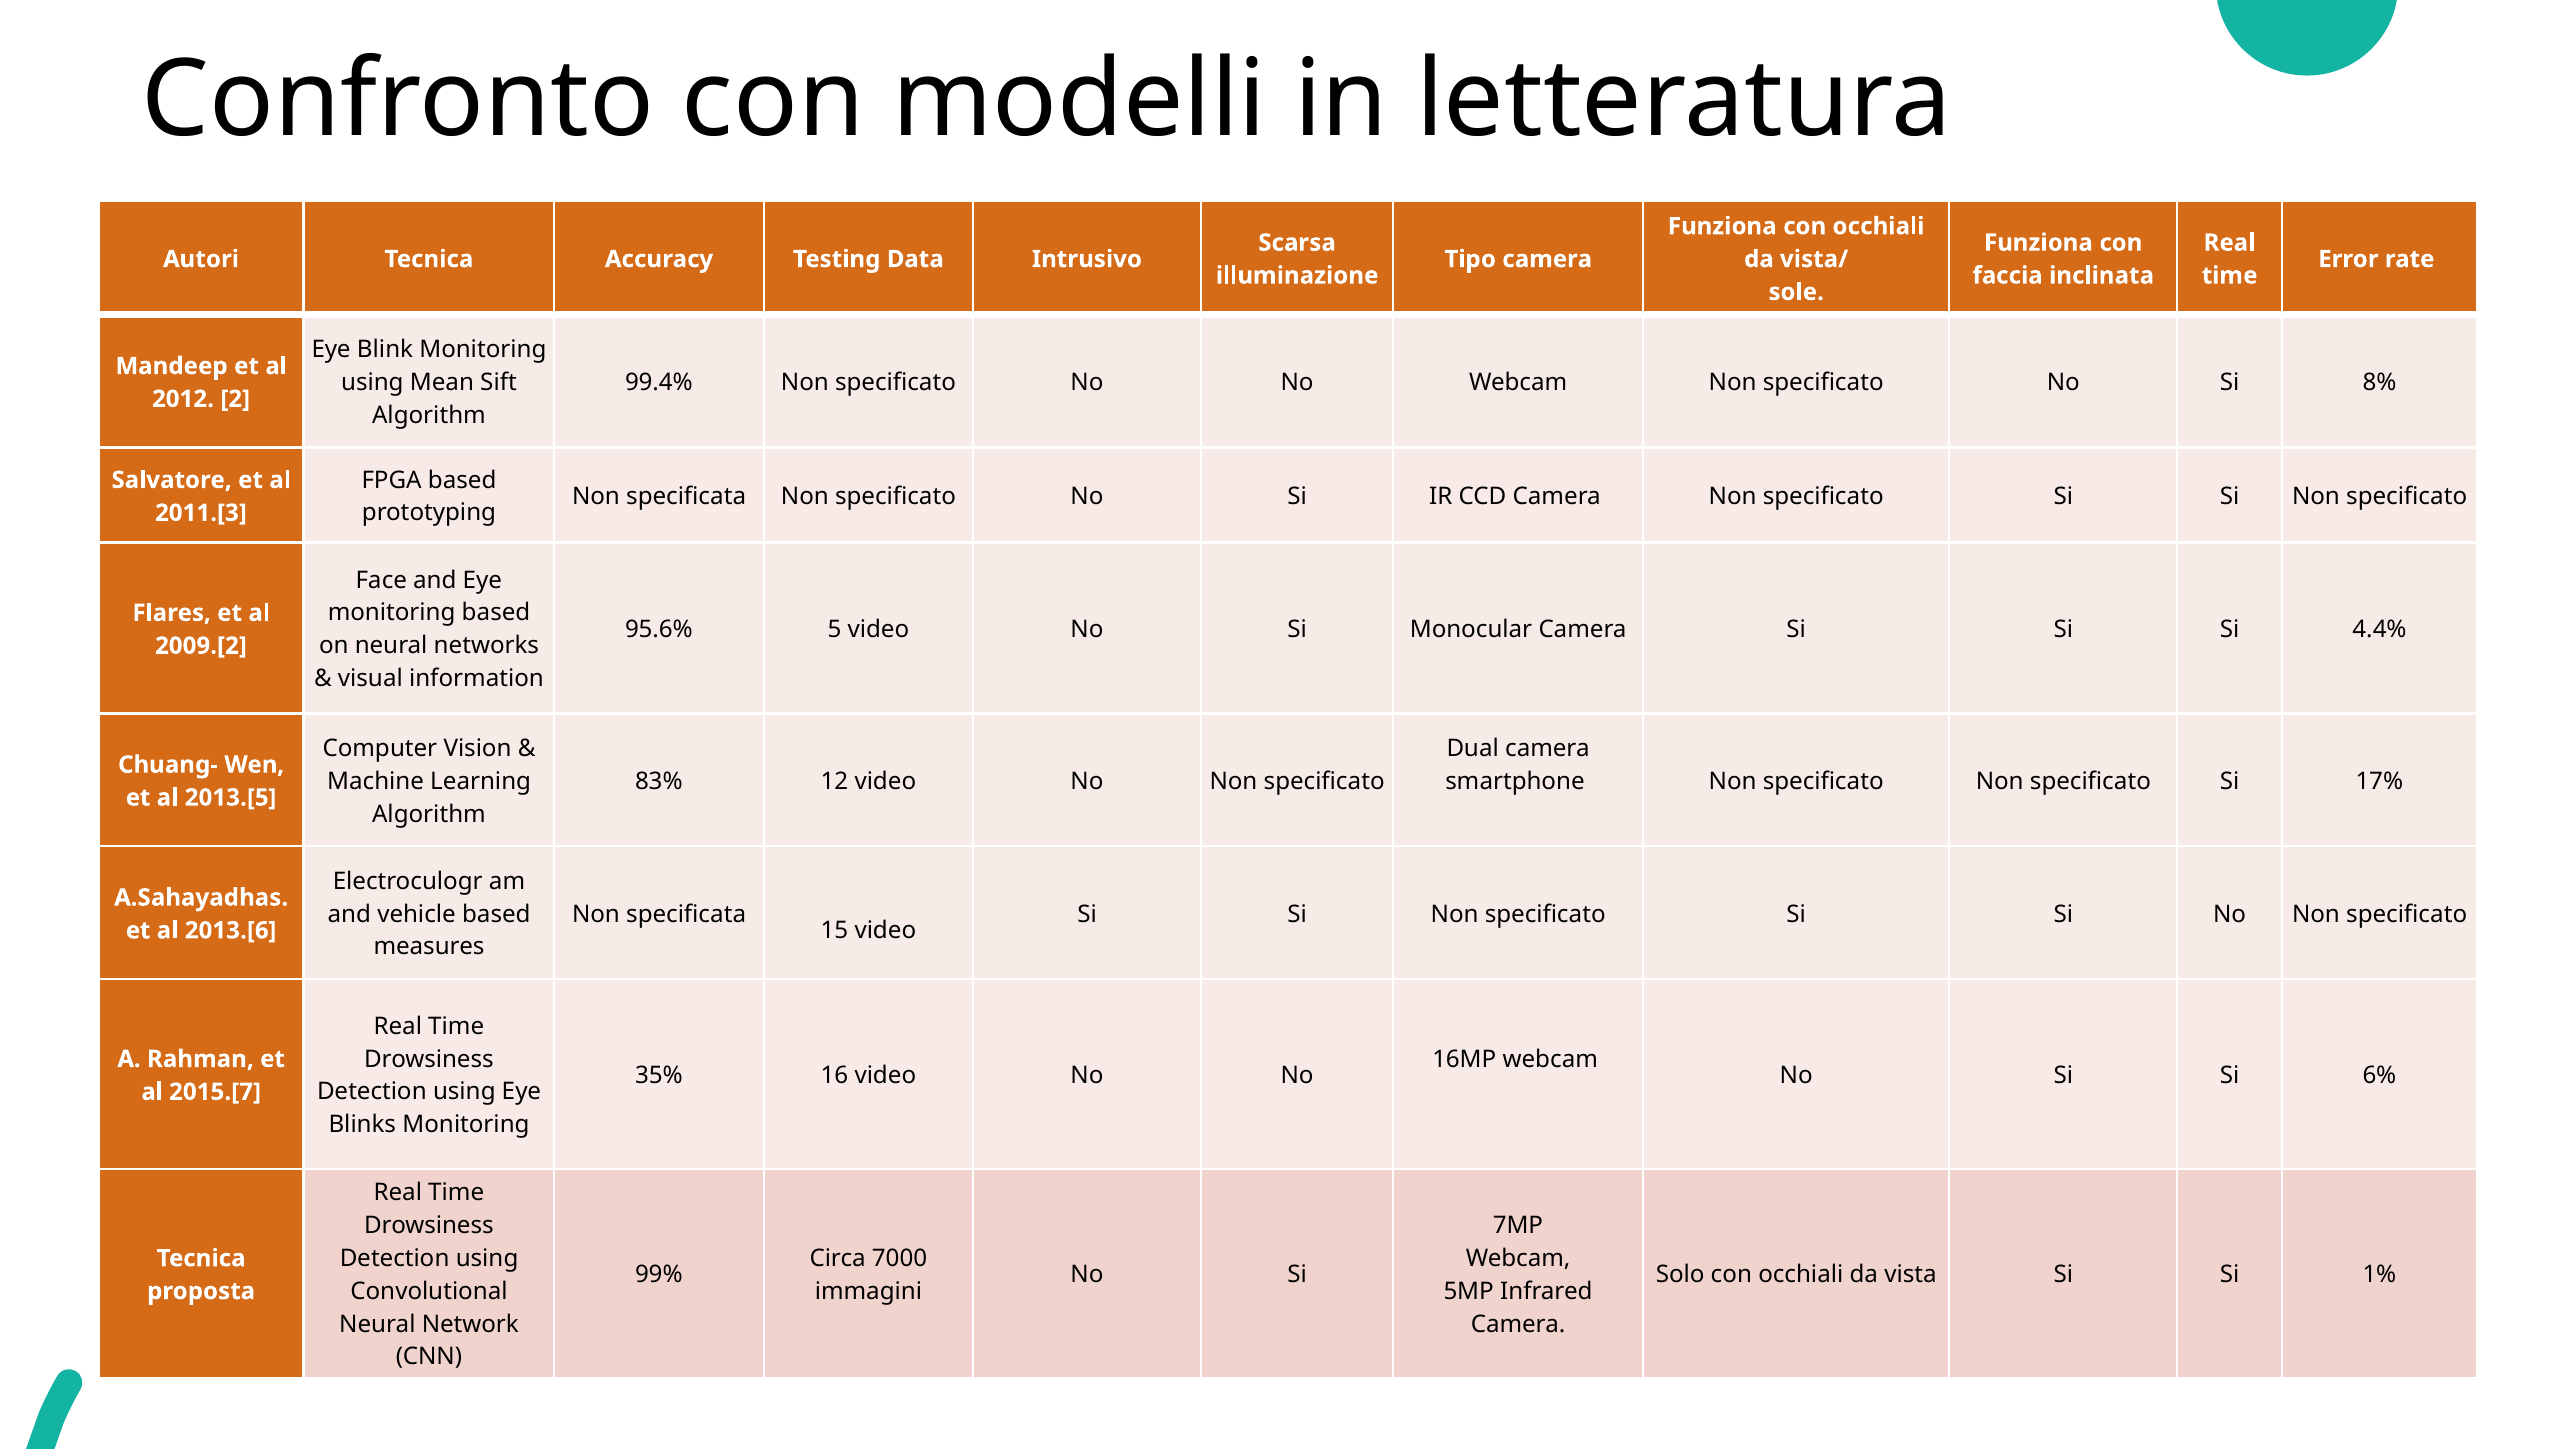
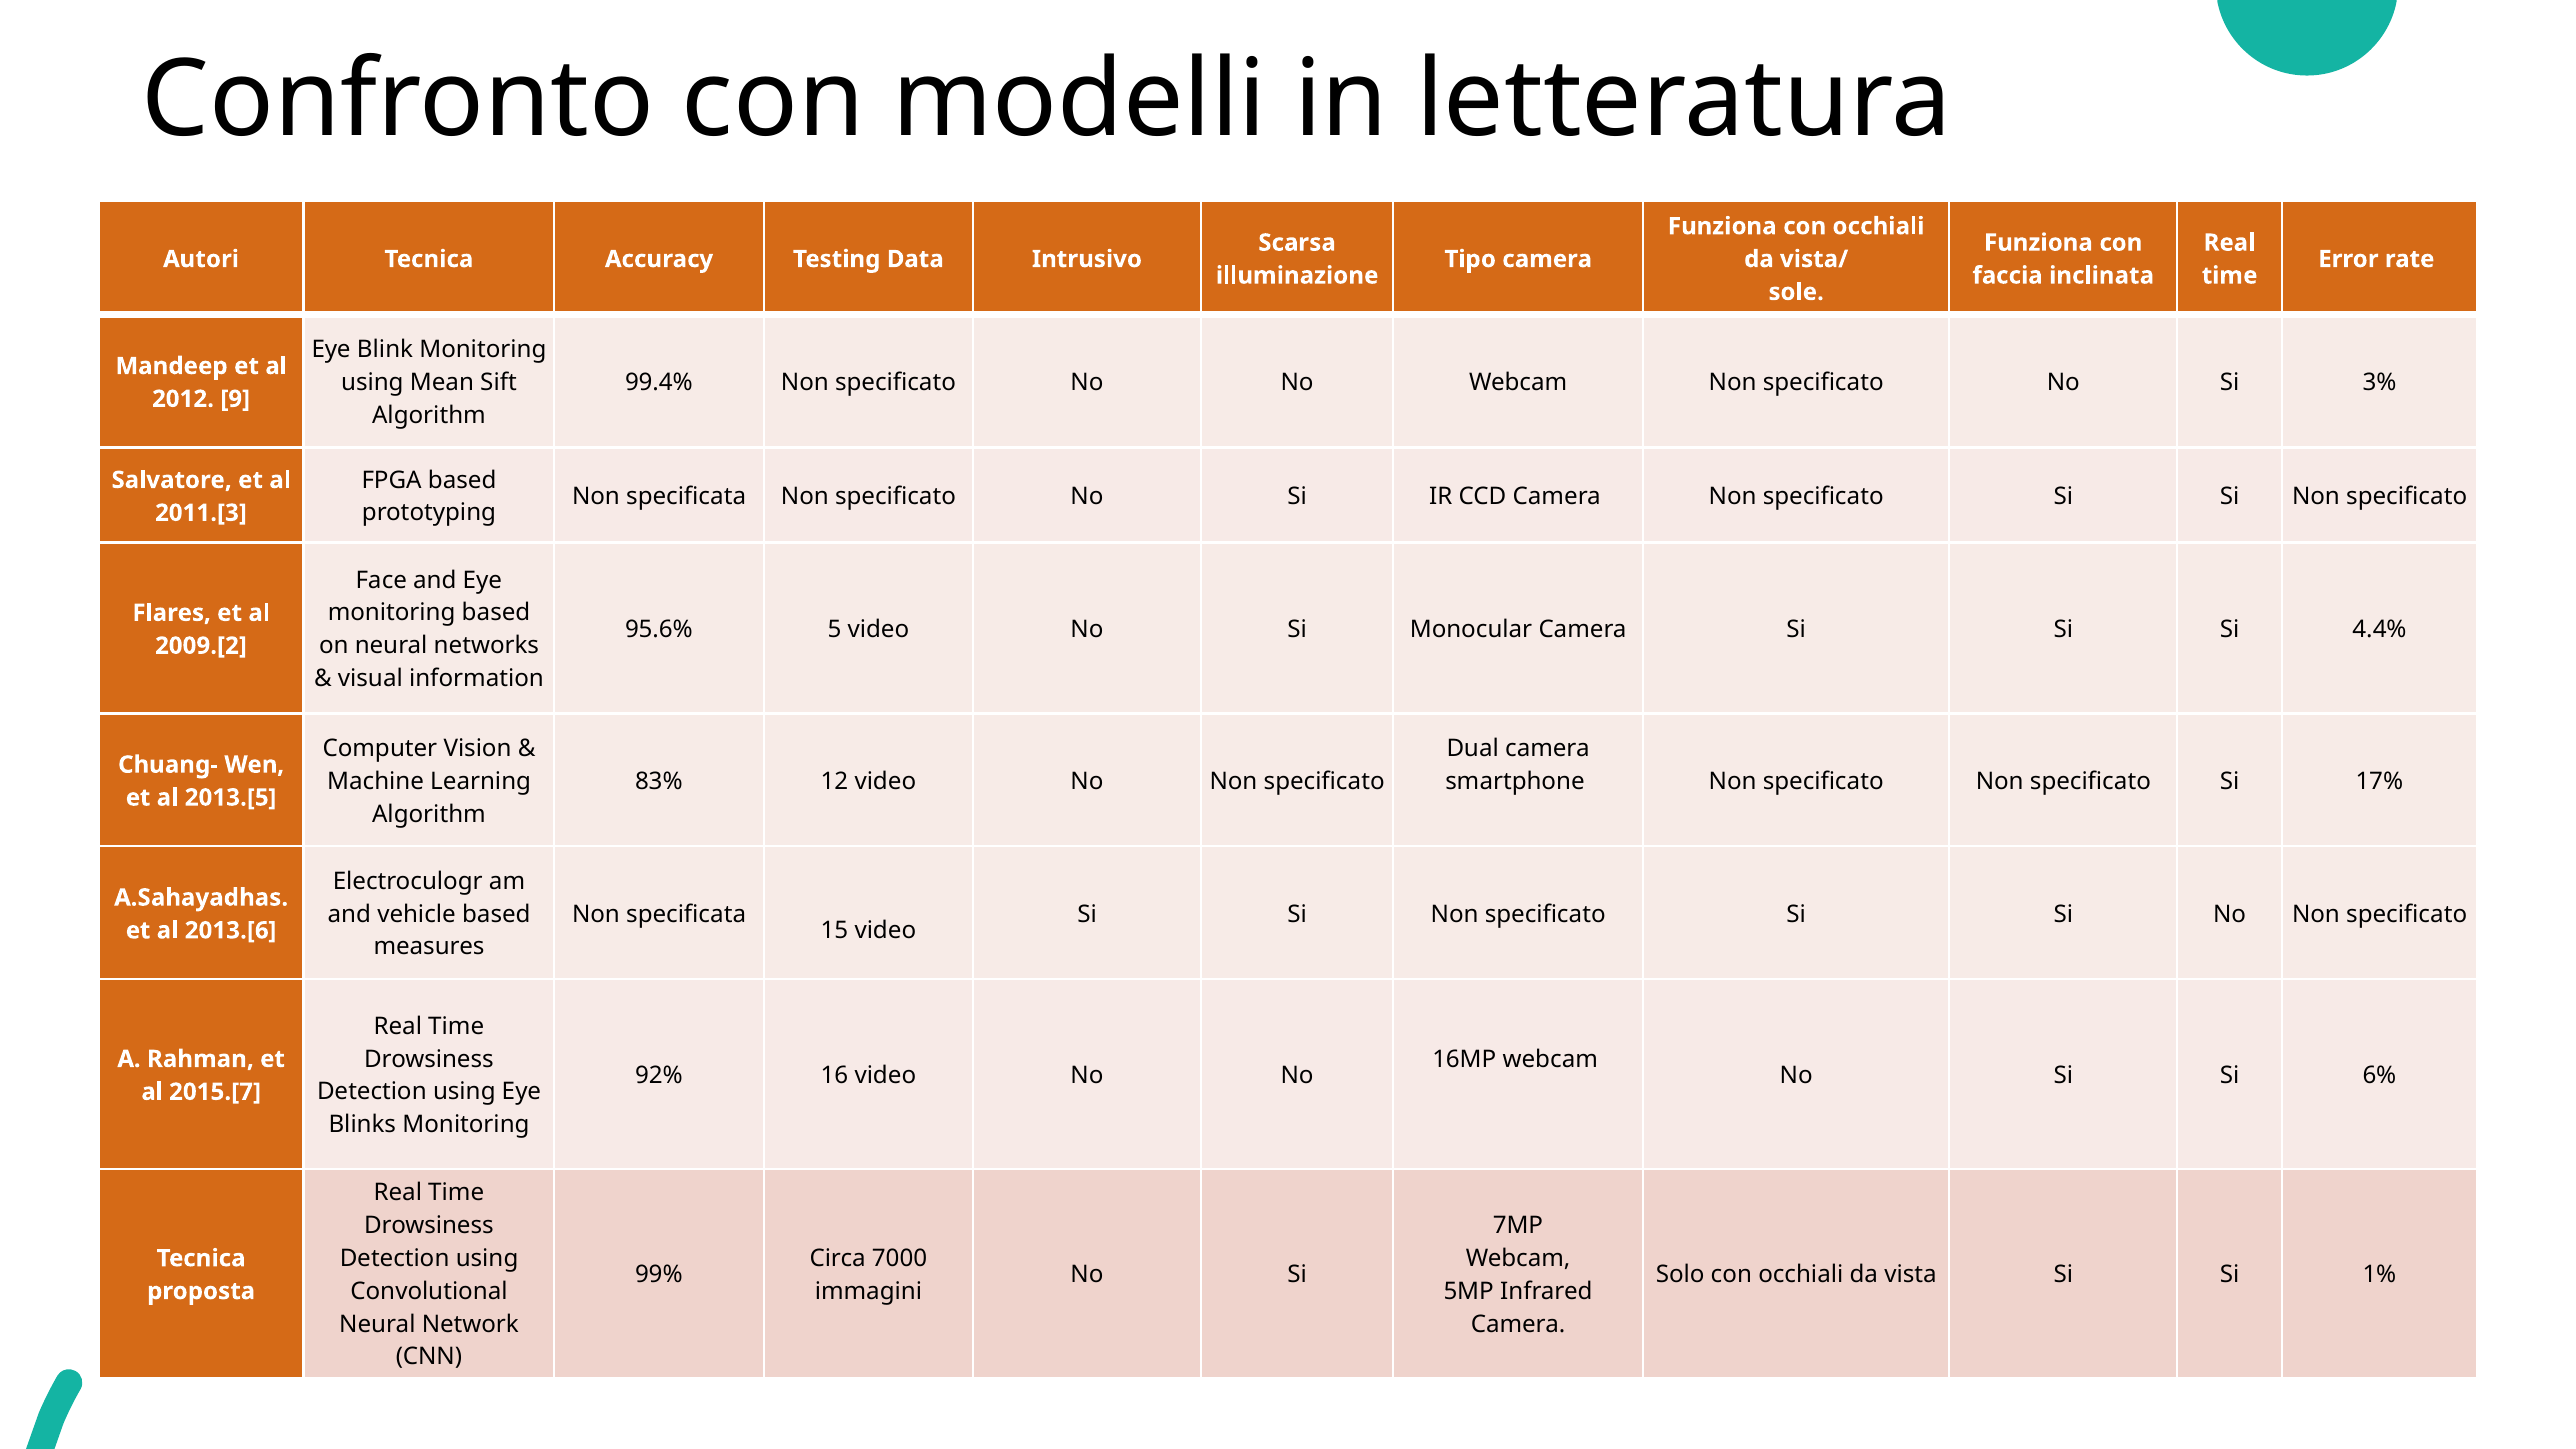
8%: 8% -> 3% (2379, 383)
2: 2 -> 9 (235, 399)
35%: 35% -> 92% (659, 1075)
